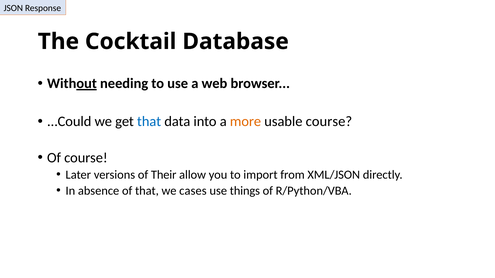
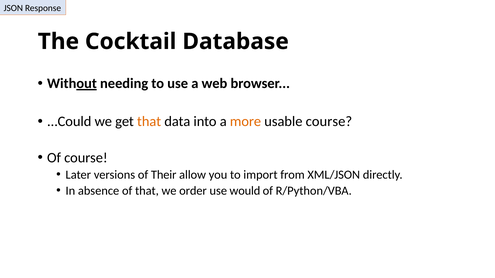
that colour: blue -> orange (149, 122)
cases: cases -> order (193, 191)
things: things -> would (245, 191)
